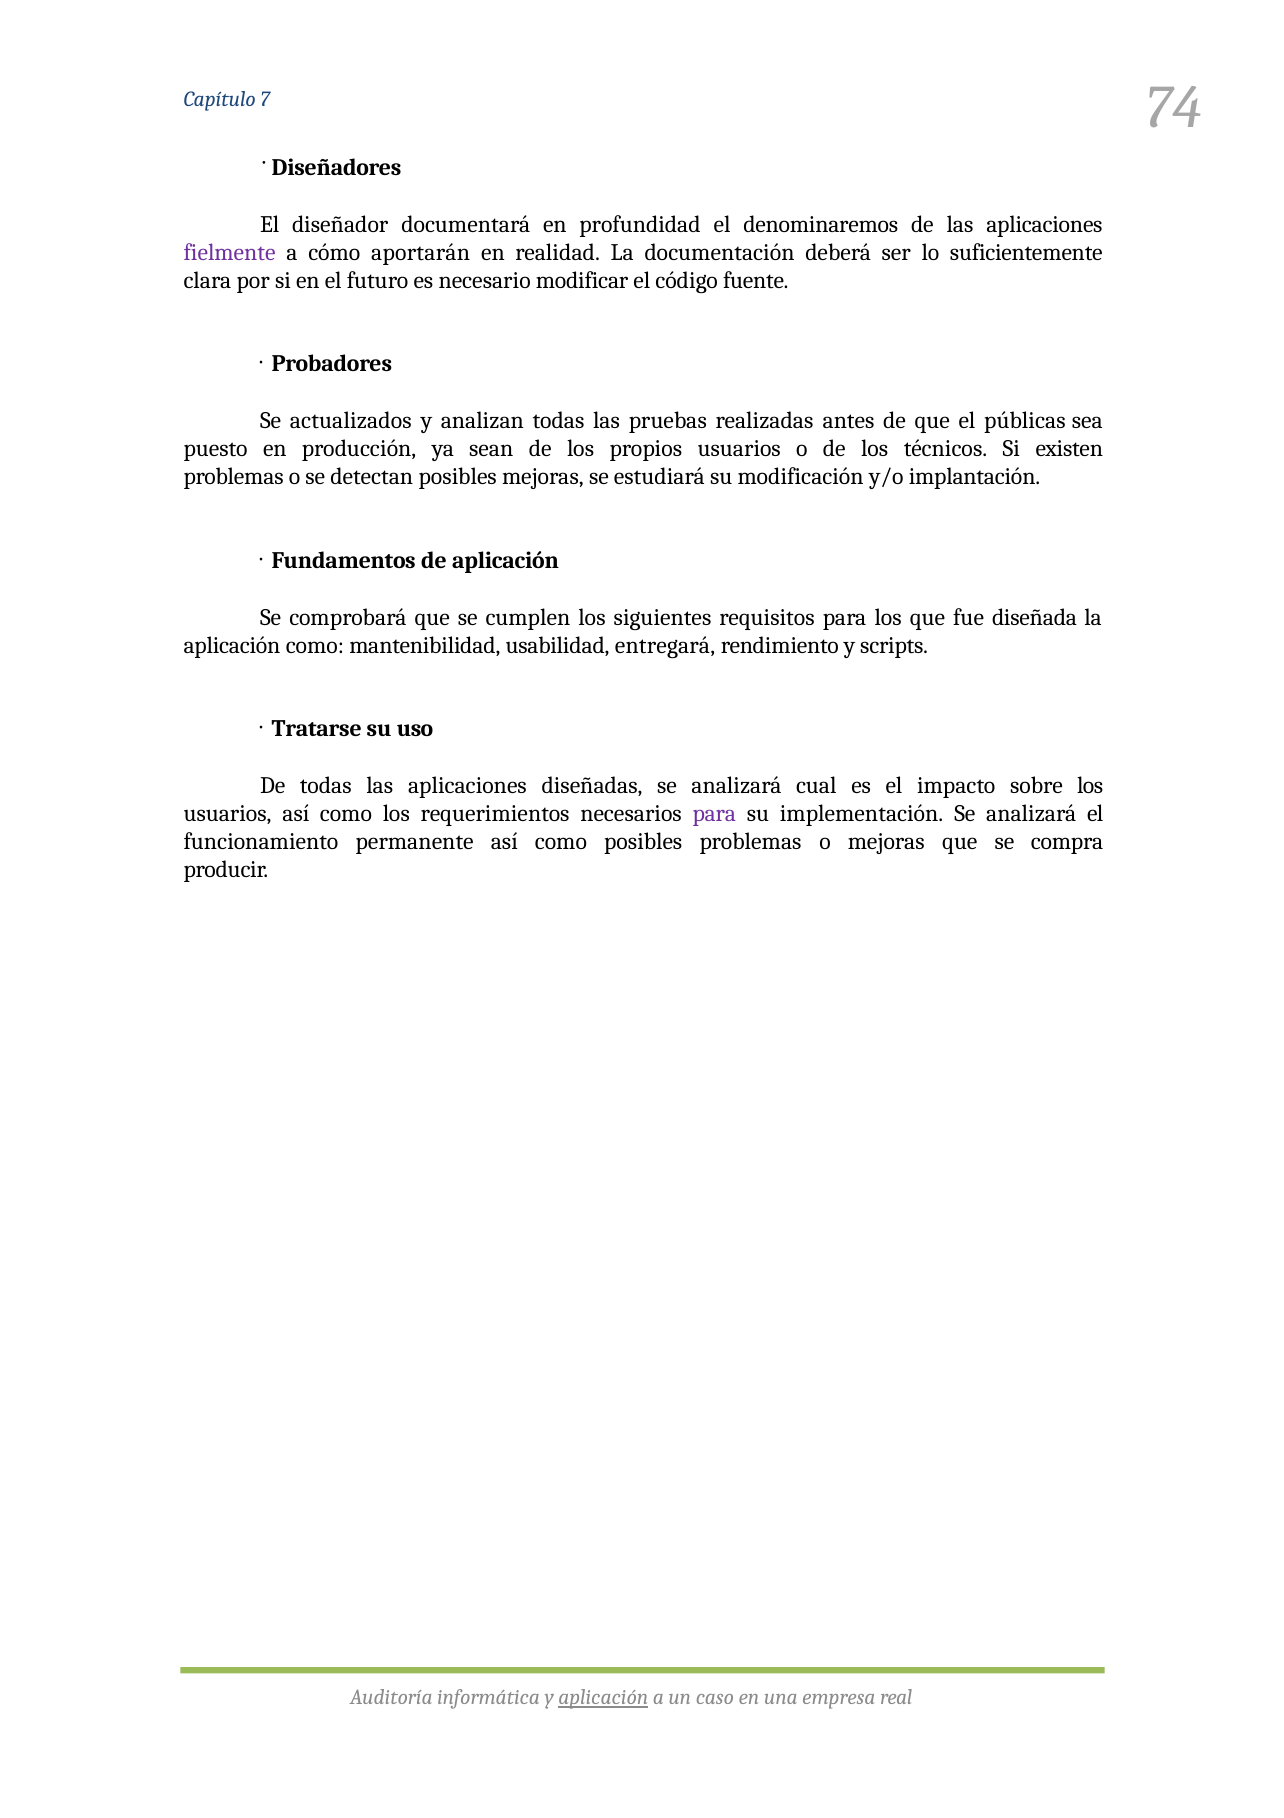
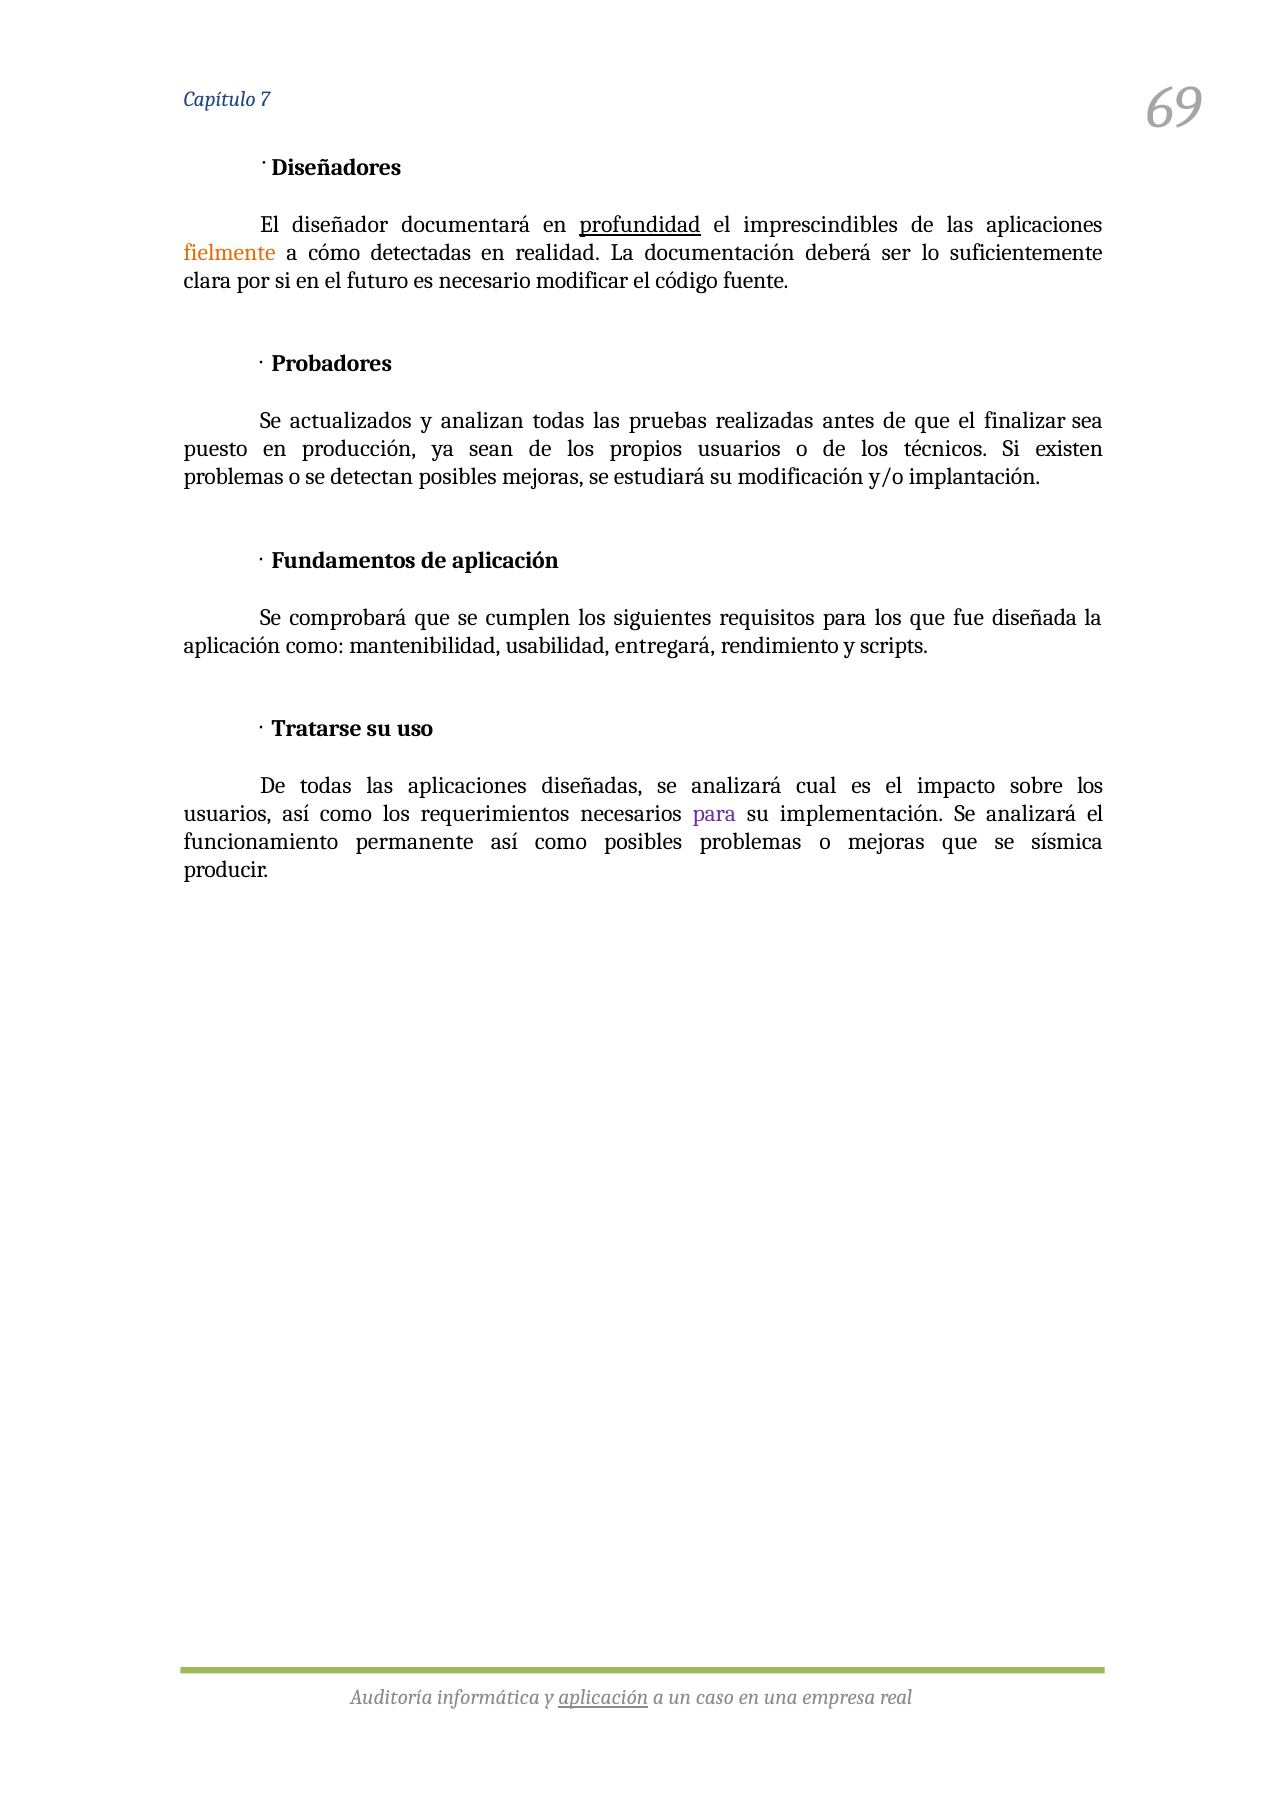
74: 74 -> 69 (1174, 107)
profundidad underline: none -> present (640, 225)
denominaremos: denominaremos -> imprescindibles (821, 225)
fielmente colour: purple -> orange (230, 252)
aportarán: aportarán -> detectadas (421, 252)
públicas: públicas -> finalizar (1025, 421)
compra: compra -> sísmica (1067, 841)
